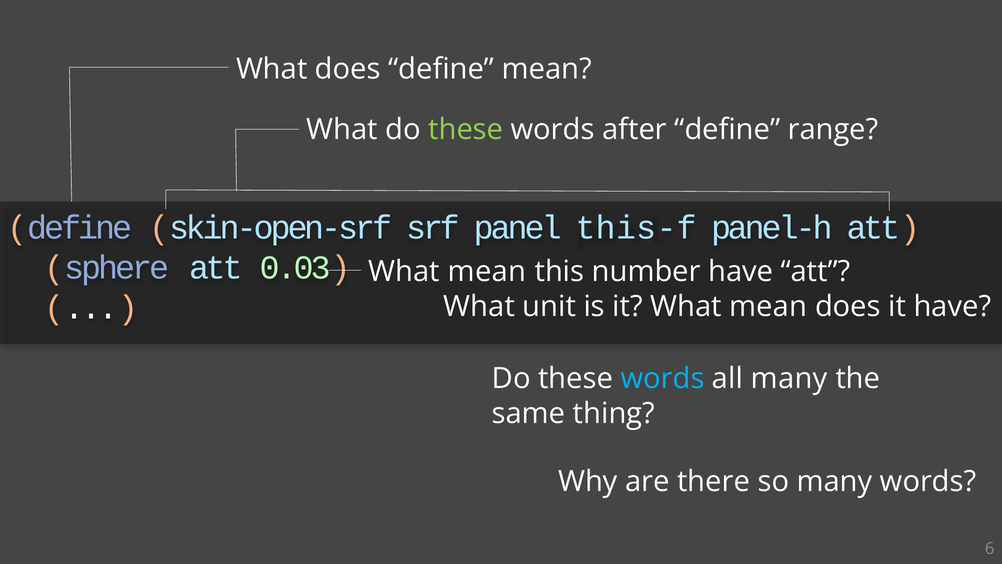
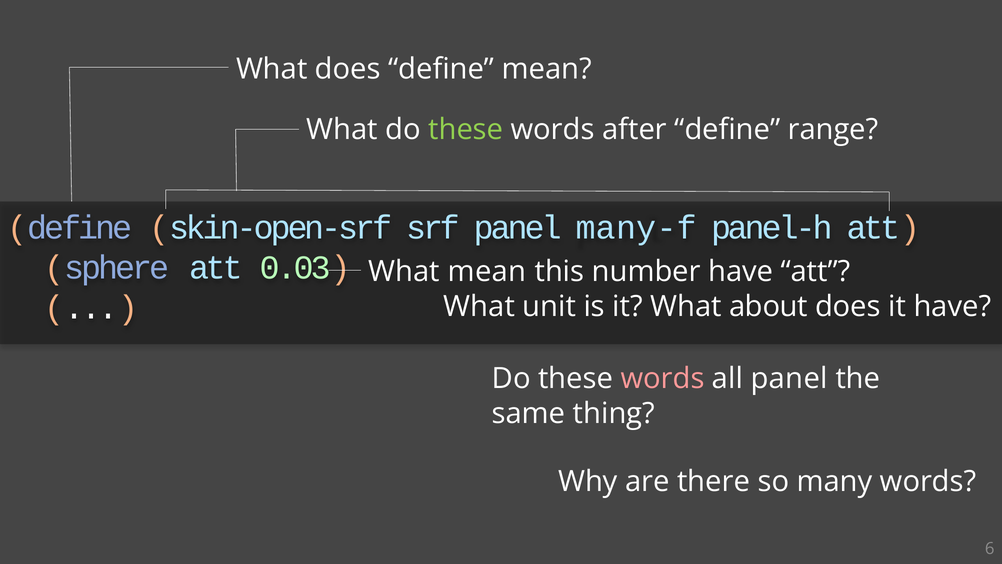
this-f: this-f -> many-f (636, 227)
it What mean: mean -> about (768, 307)
words colour: light blue -> pink (663, 378)
all many: many -> panel (789, 378)
